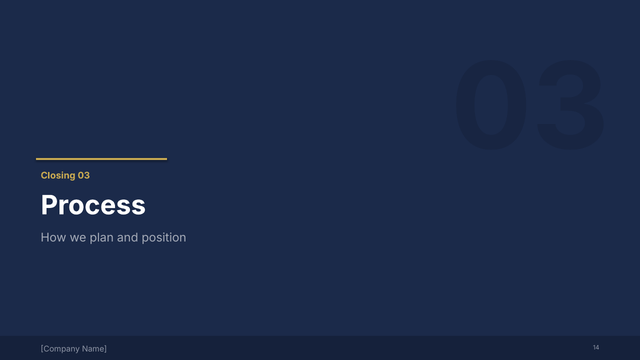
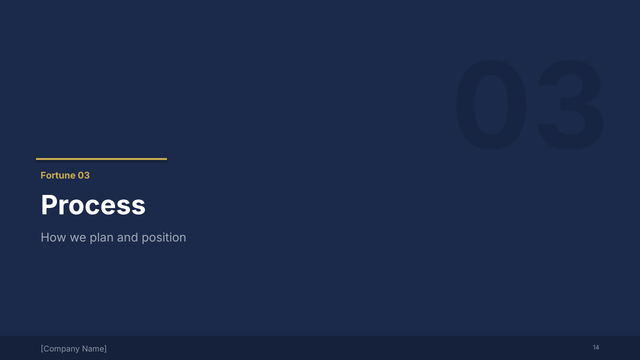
Closing: Closing -> Fortune (58, 176)
